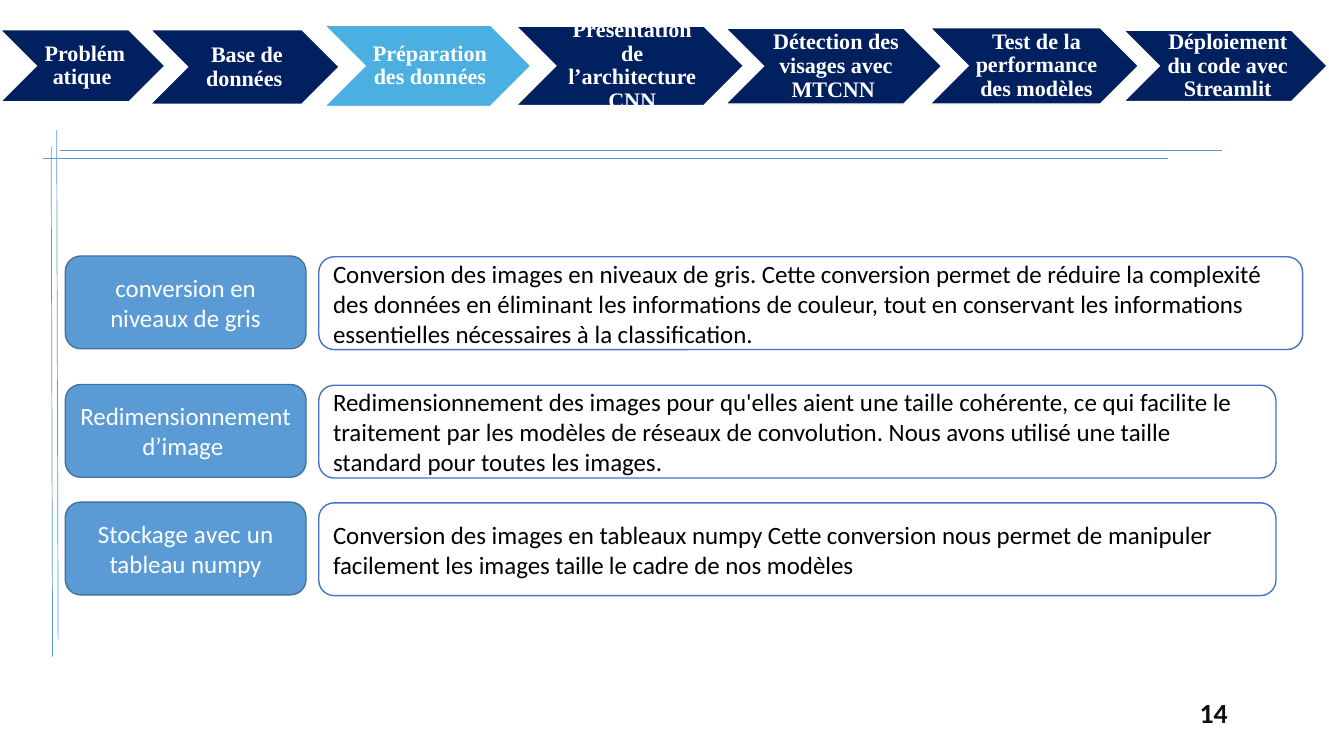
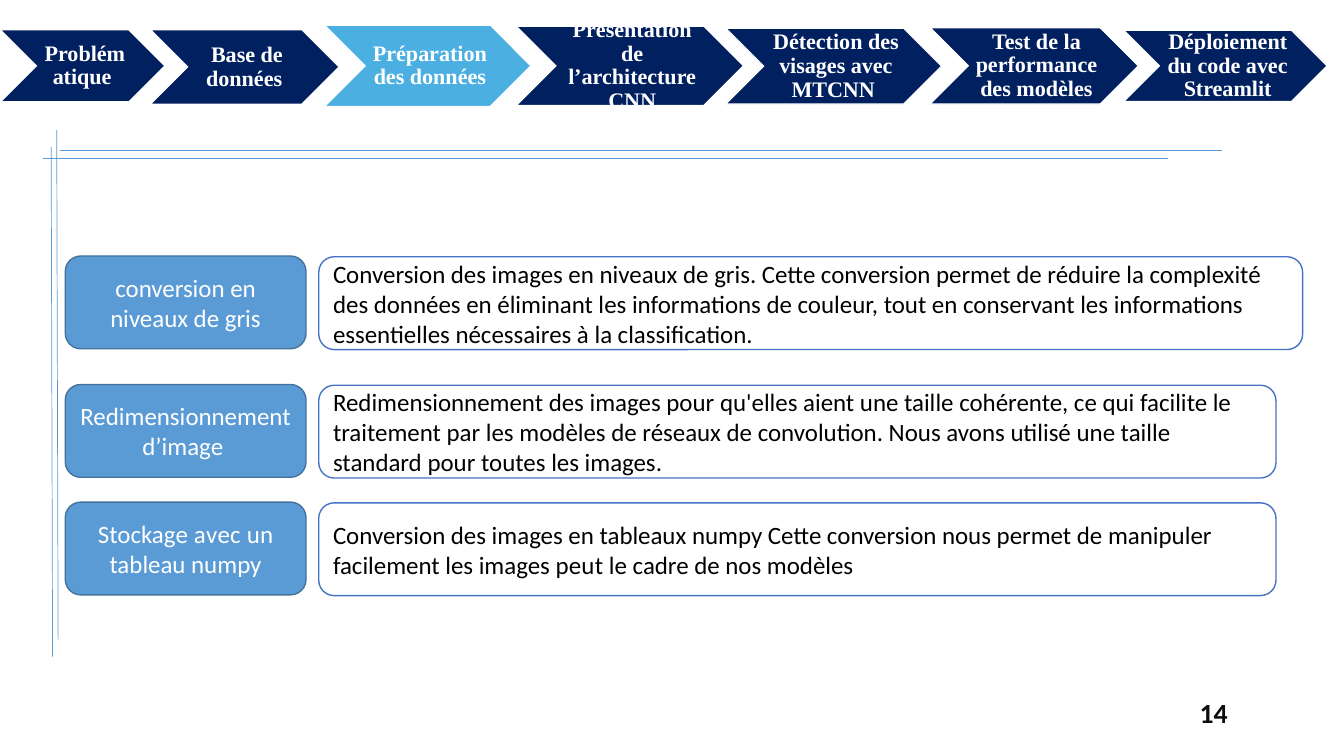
images taille: taille -> peut (579, 566)
